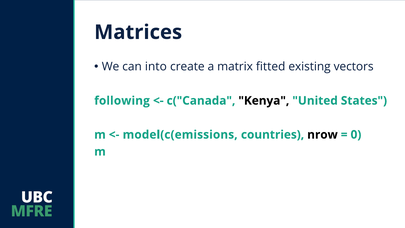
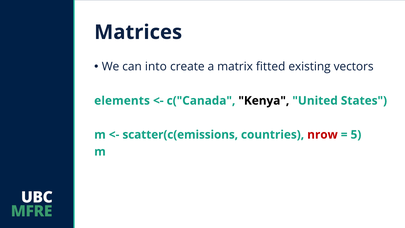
following: following -> elements (122, 101)
model(c(emissions: model(c(emissions -> scatter(c(emissions (180, 135)
nrow colour: black -> red (322, 135)
0: 0 -> 5 (356, 135)
